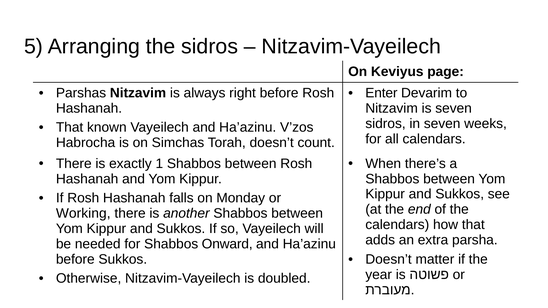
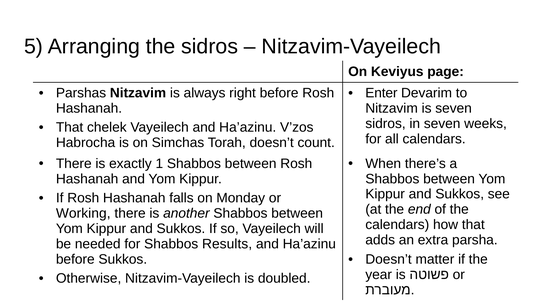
known: known -> chelek (107, 127)
Onward: Onward -> Results (227, 244)
